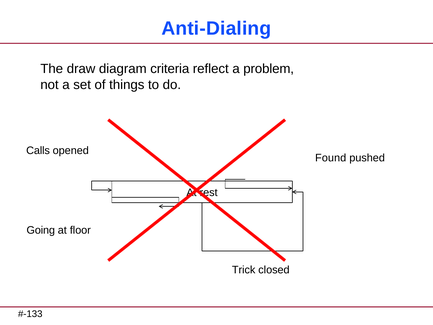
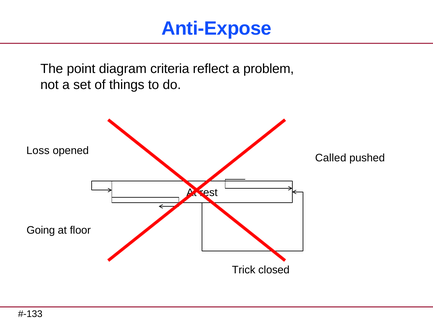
Anti-Dialing: Anti-Dialing -> Anti-Expose (217, 28)
draw: draw -> point (81, 69)
Calls: Calls -> Loss (38, 151)
Found: Found -> Called (331, 158)
